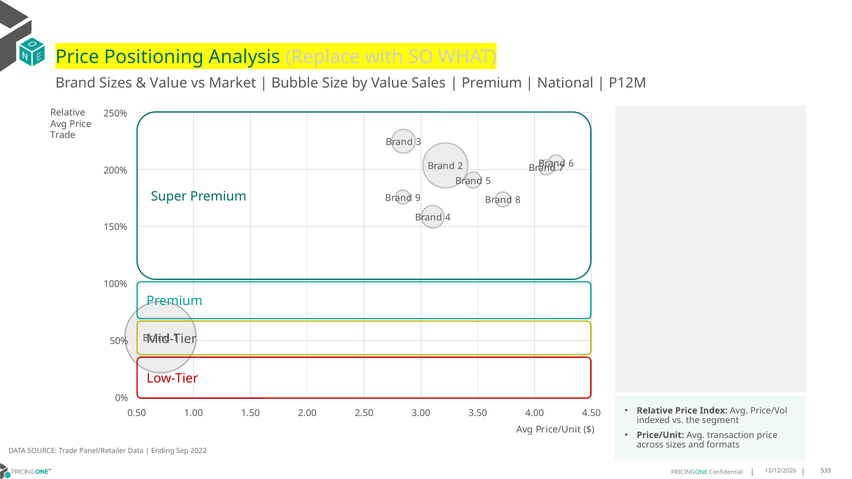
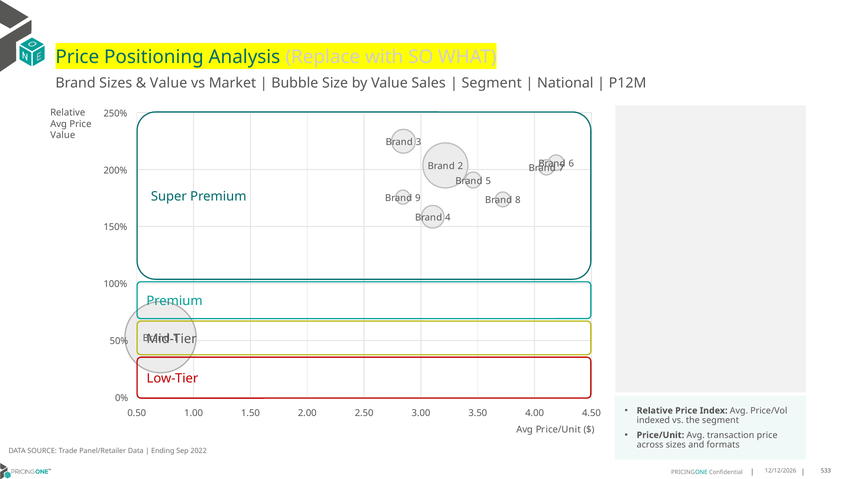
Premium: Premium -> Segment (492, 83)
Trade: Trade -> Value (63, 135)
